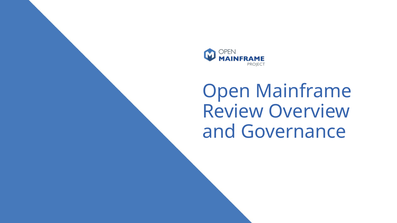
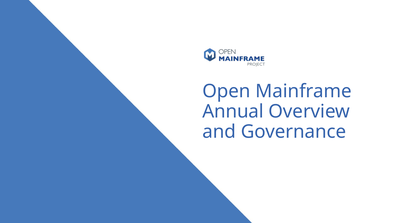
Review: Review -> Annual (233, 112)
